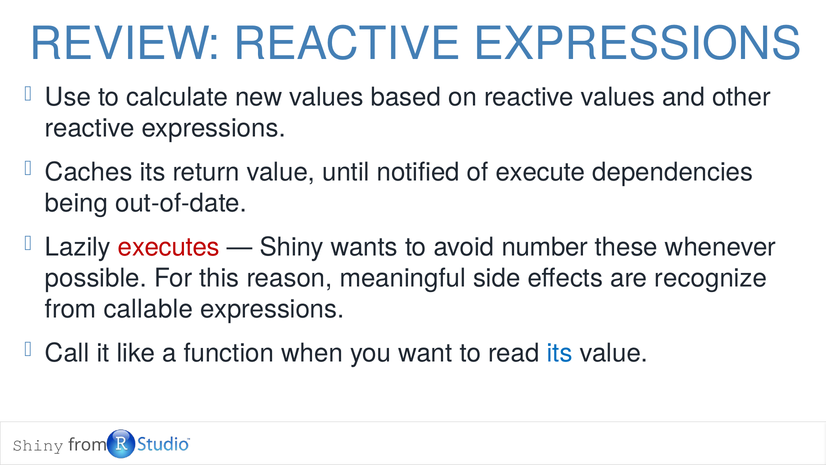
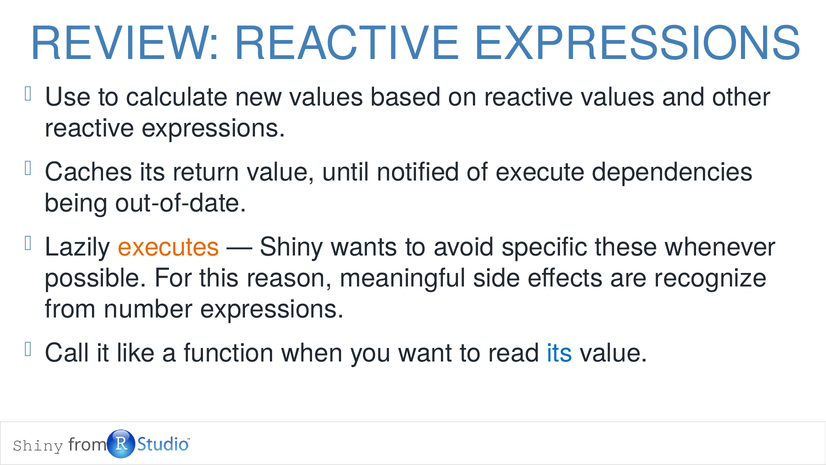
executes colour: red -> orange (169, 247)
number: number -> specific (545, 247)
callable: callable -> number (148, 309)
